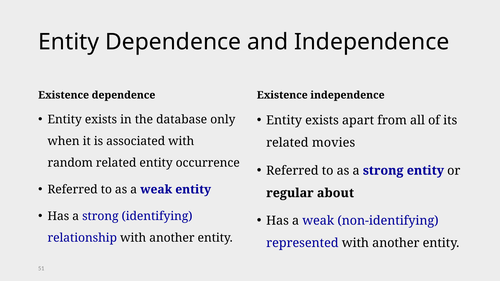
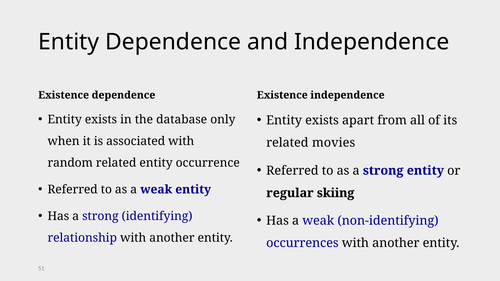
about: about -> skiing (336, 193)
represented: represented -> occurrences (302, 243)
